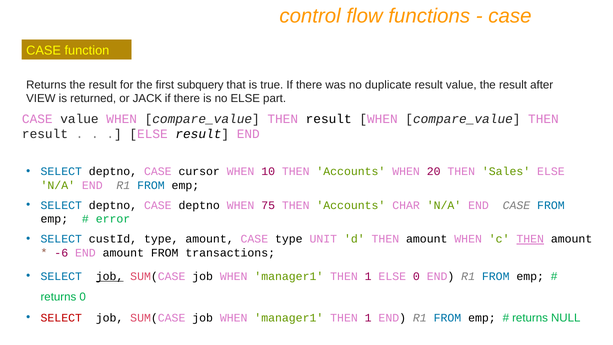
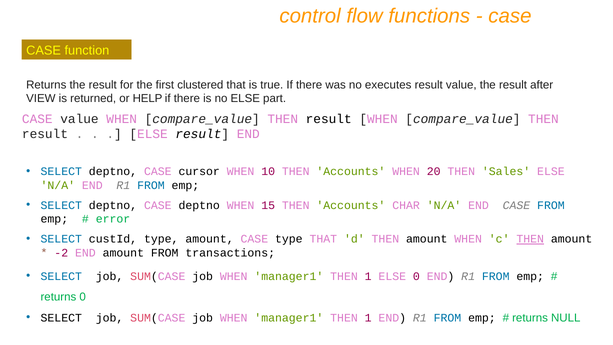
subquery: subquery -> clustered (200, 85)
duplicate: duplicate -> executes (388, 85)
JACK: JACK -> HELP (147, 98)
75: 75 -> 15 (268, 205)
type UNIT: UNIT -> THAT (323, 239)
-6: -6 -> -2 (61, 253)
job underline: present -> none (110, 276)
SELECT colour: red -> black (61, 318)
